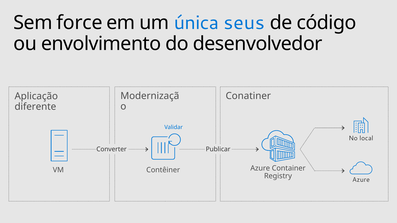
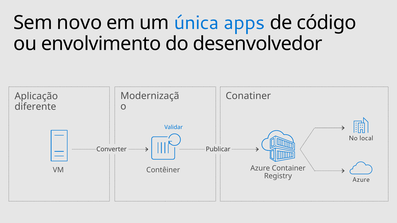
force: force -> novo (79, 23)
seus: seus -> apps (244, 23)
